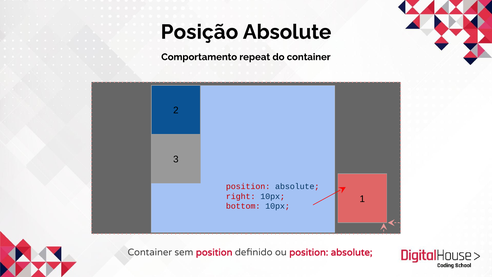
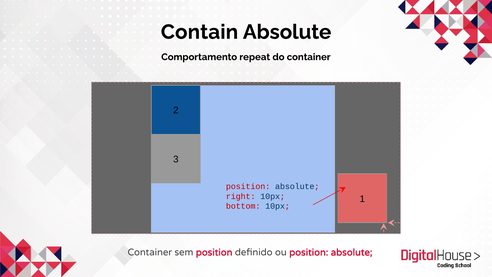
Posição: Posição -> Contain (199, 32)
